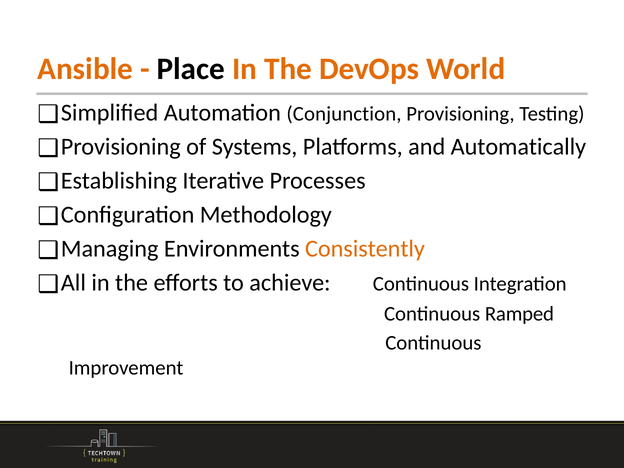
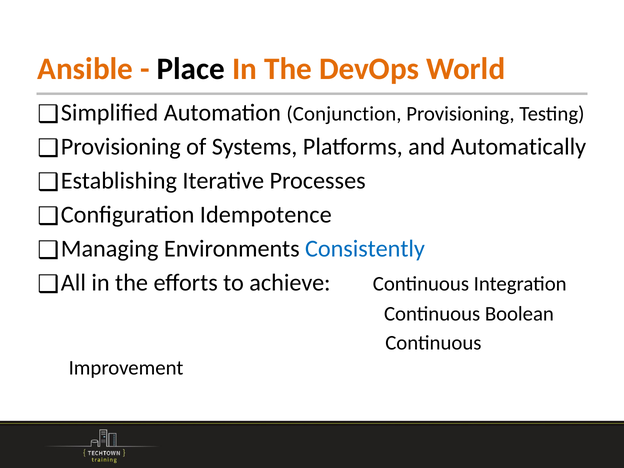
Methodology: Methodology -> Idempotence (266, 215)
Consistently colour: orange -> blue (365, 249)
Ramped: Ramped -> Boolean (519, 314)
